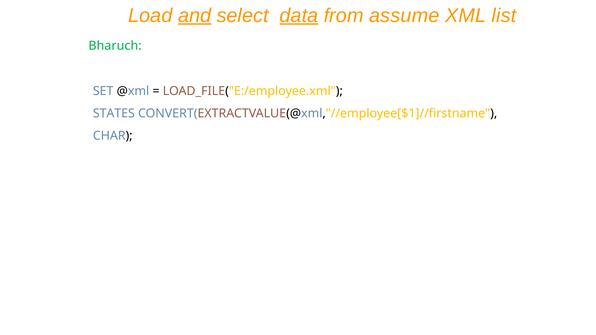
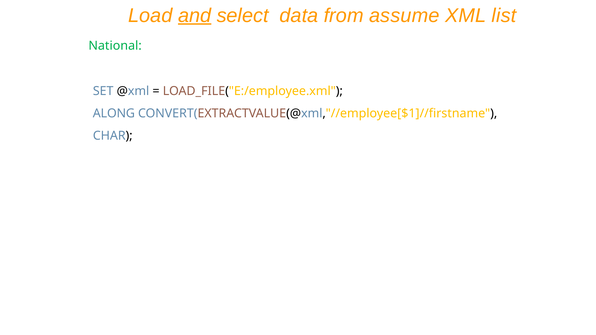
data underline: present -> none (299, 16)
Bharuch: Bharuch -> National (115, 46)
STATES: STATES -> ALONG (114, 114)
